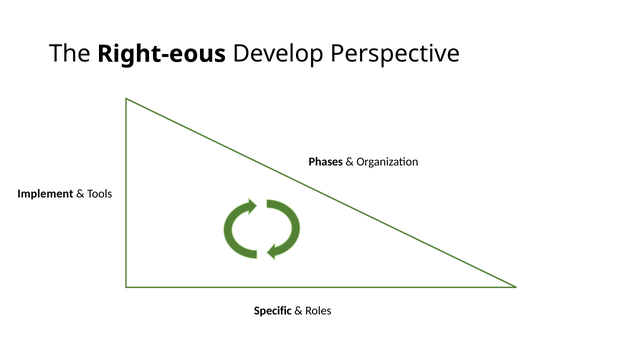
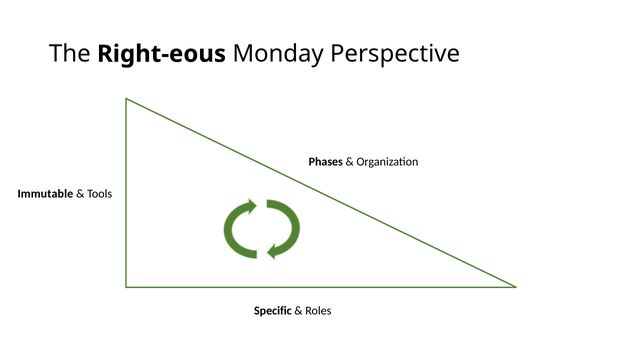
Develop: Develop -> Monday (278, 54)
Implement: Implement -> Immutable (45, 194)
